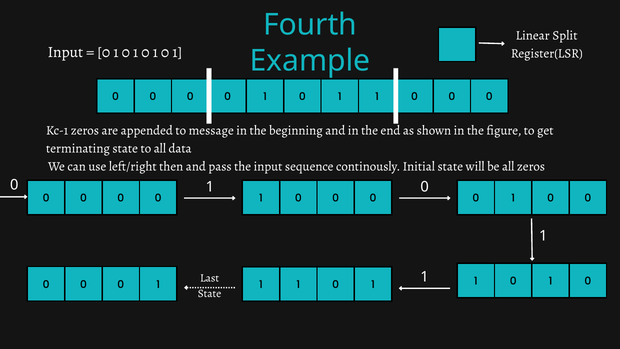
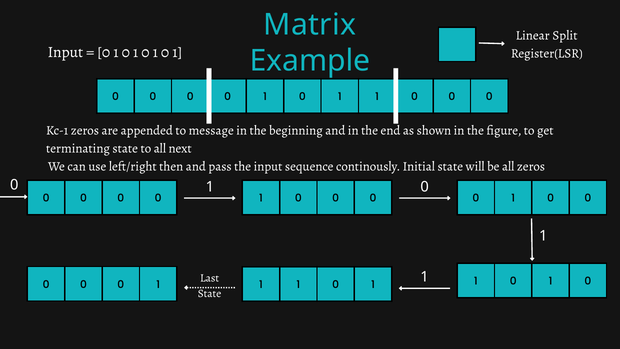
Fourth: Fourth -> Matrix (310, 25)
data: data -> next (180, 148)
